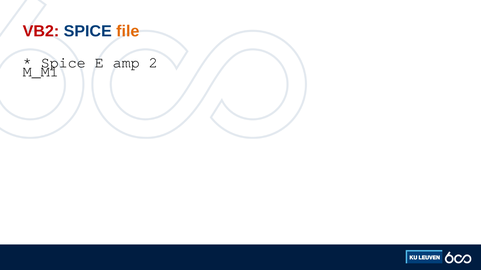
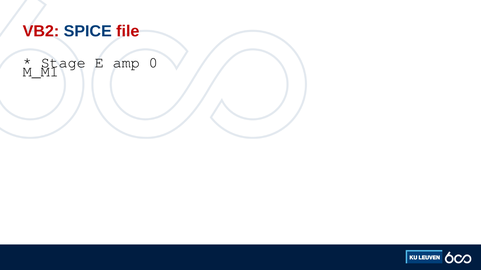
file colour: orange -> red (128, 31)
Spice: Spice -> Stage (63, 63)
2: 2 -> 0 (153, 63)
